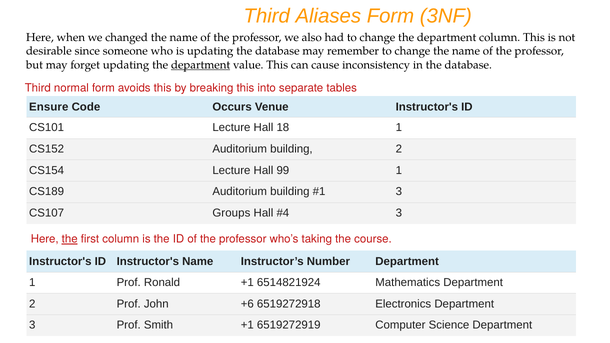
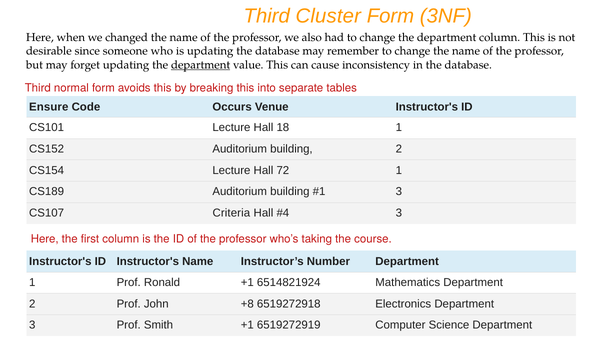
Aliases: Aliases -> Cluster (328, 16)
99: 99 -> 72 (283, 170)
Groups: Groups -> Criteria (231, 213)
the underline: present -> none (70, 239)
+6: +6 -> +8 (247, 304)
